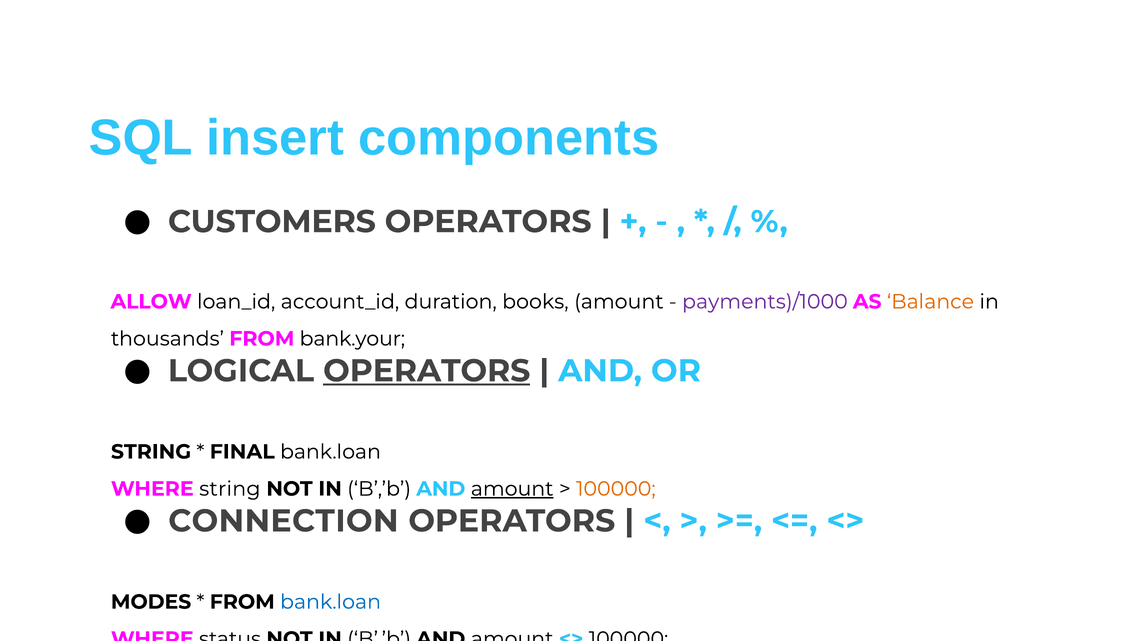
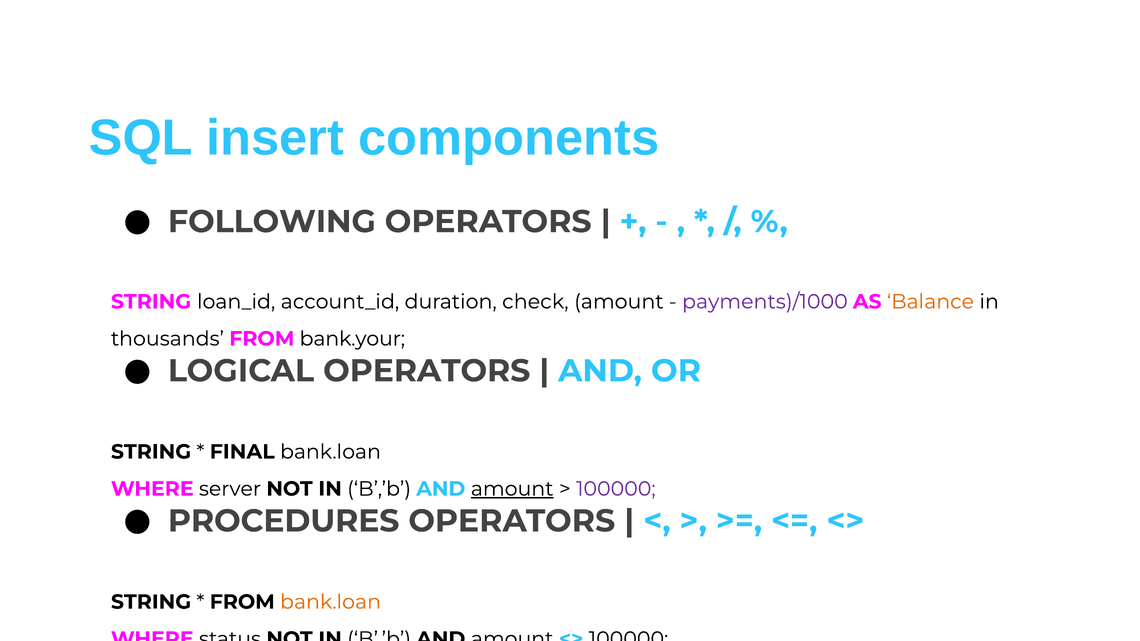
CUSTOMERS: CUSTOMERS -> FOLLOWING (272, 222)
ALLOW: ALLOW -> STRING (151, 302)
books: books -> check (535, 302)
OPERATORS underline: present -> none (427, 371)
WHERE string: string -> server (230, 489)
100000 colour: orange -> purple (616, 489)
CONNECTION: CONNECTION -> PROCEDURES (284, 521)
MODES: MODES -> STRING (151, 602)
bank.loan colour: blue -> orange (331, 602)
